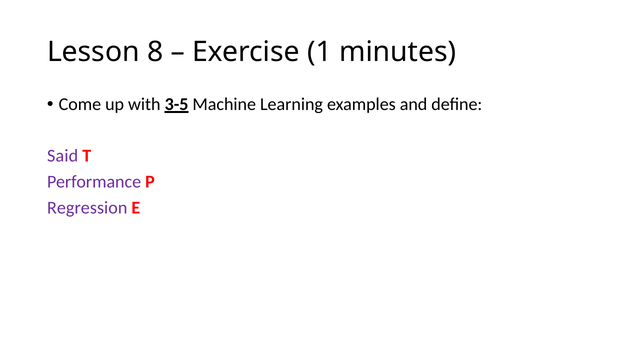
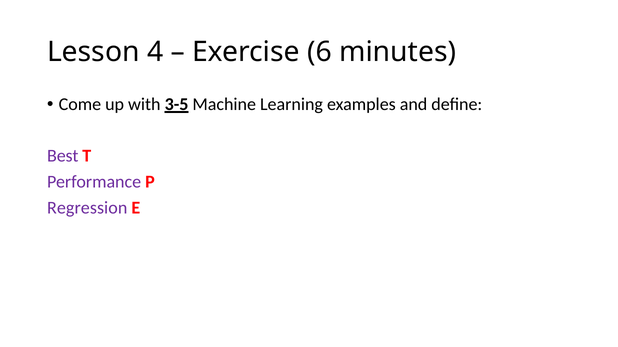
8: 8 -> 4 (155, 52)
1: 1 -> 6 (320, 52)
Said: Said -> Best (63, 156)
